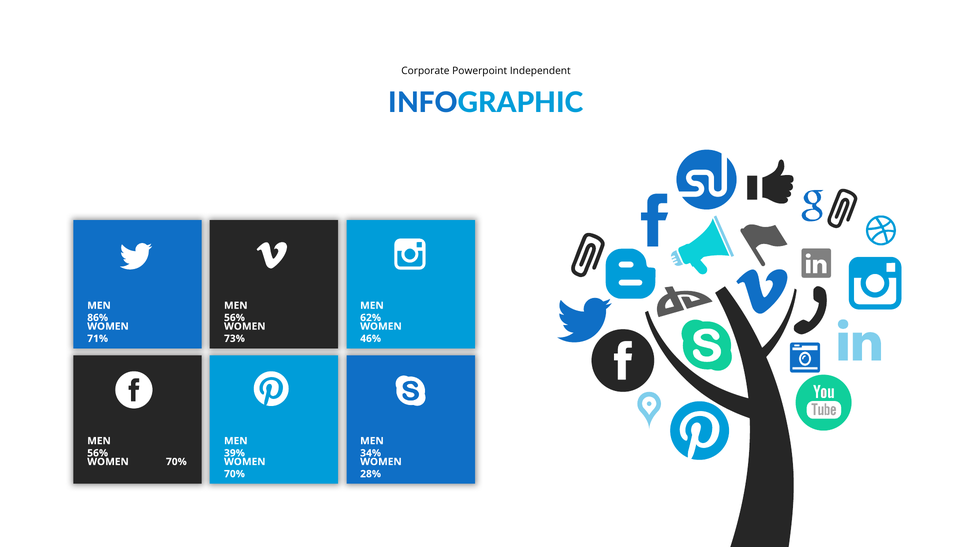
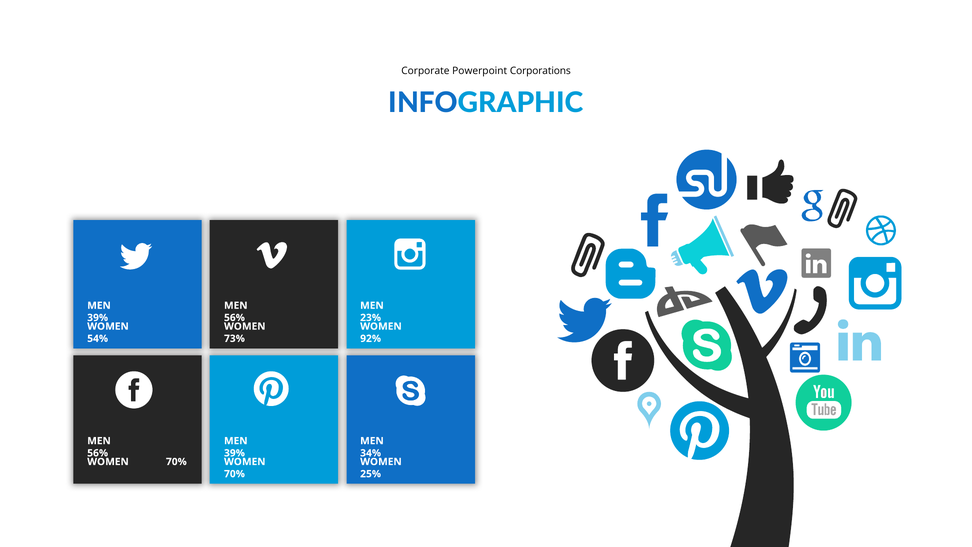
Independent: Independent -> Corporations (540, 71)
86%: 86% -> 39% (98, 318)
62%: 62% -> 23% (371, 318)
71%: 71% -> 54% (98, 338)
46%: 46% -> 92% (371, 338)
28%: 28% -> 25% (371, 474)
